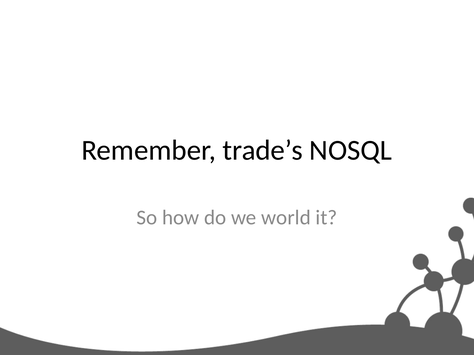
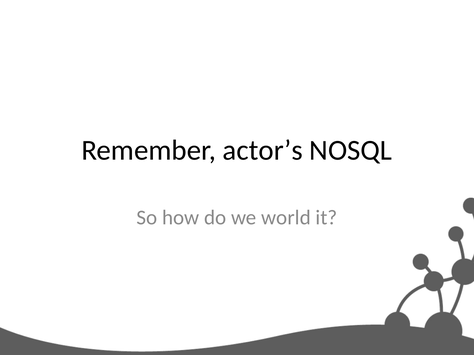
trade’s: trade’s -> actor’s (263, 151)
